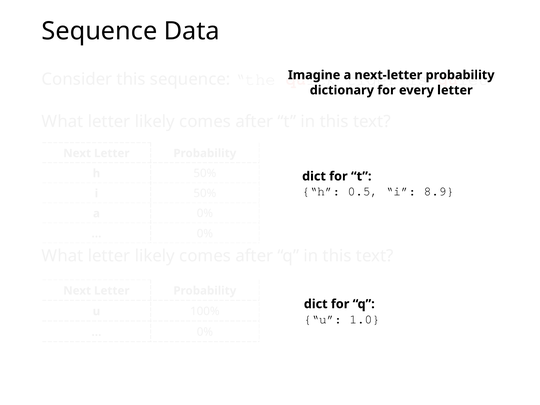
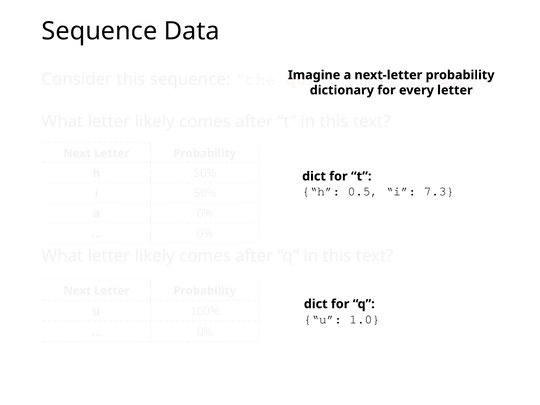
8.9: 8.9 -> 7.3 (439, 191)
